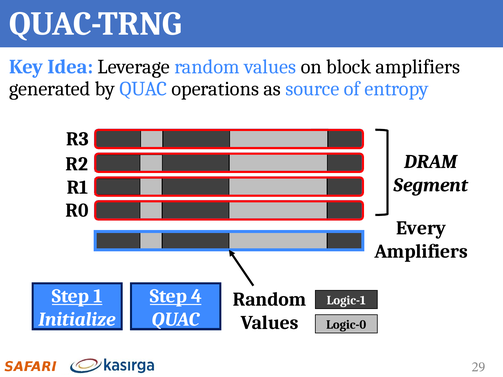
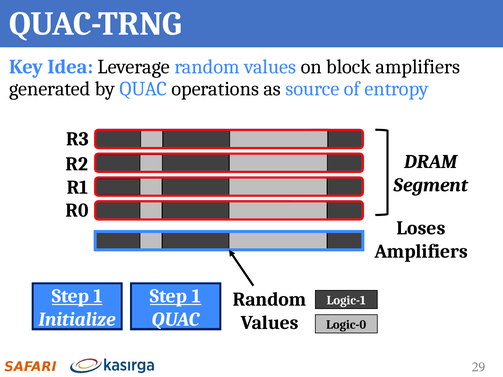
Every: Every -> Loses (421, 228)
4: 4 -> 1 (196, 296)
